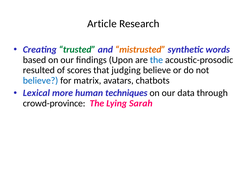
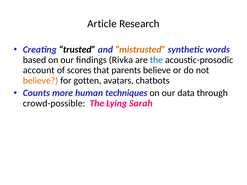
trusted colour: green -> black (77, 50)
Upon: Upon -> Rivka (121, 60)
resulted: resulted -> account (39, 70)
judging: judging -> parents (126, 70)
believe colour: blue -> orange (40, 81)
matrix: matrix -> gotten (87, 81)
Lexical: Lexical -> Counts (36, 93)
crowd-province: crowd-province -> crowd-possible (54, 104)
